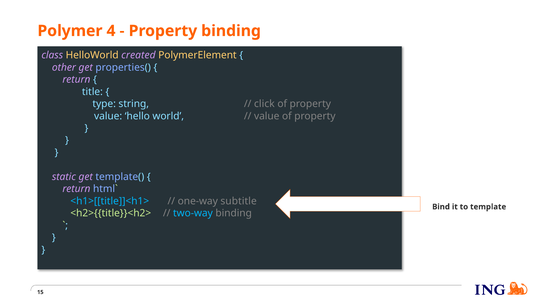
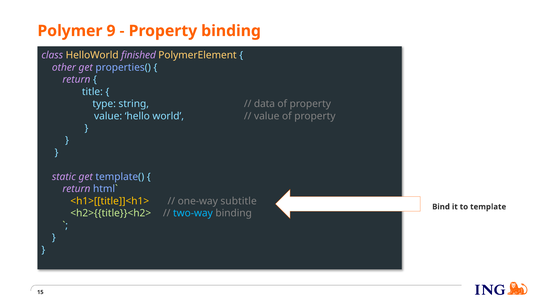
4: 4 -> 9 (111, 31)
created: created -> finished (139, 55)
click: click -> data (264, 104)
<h1>[[title]]<h1> colour: light blue -> yellow (110, 201)
